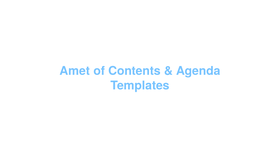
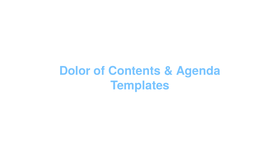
Amet: Amet -> Dolor (75, 71)
